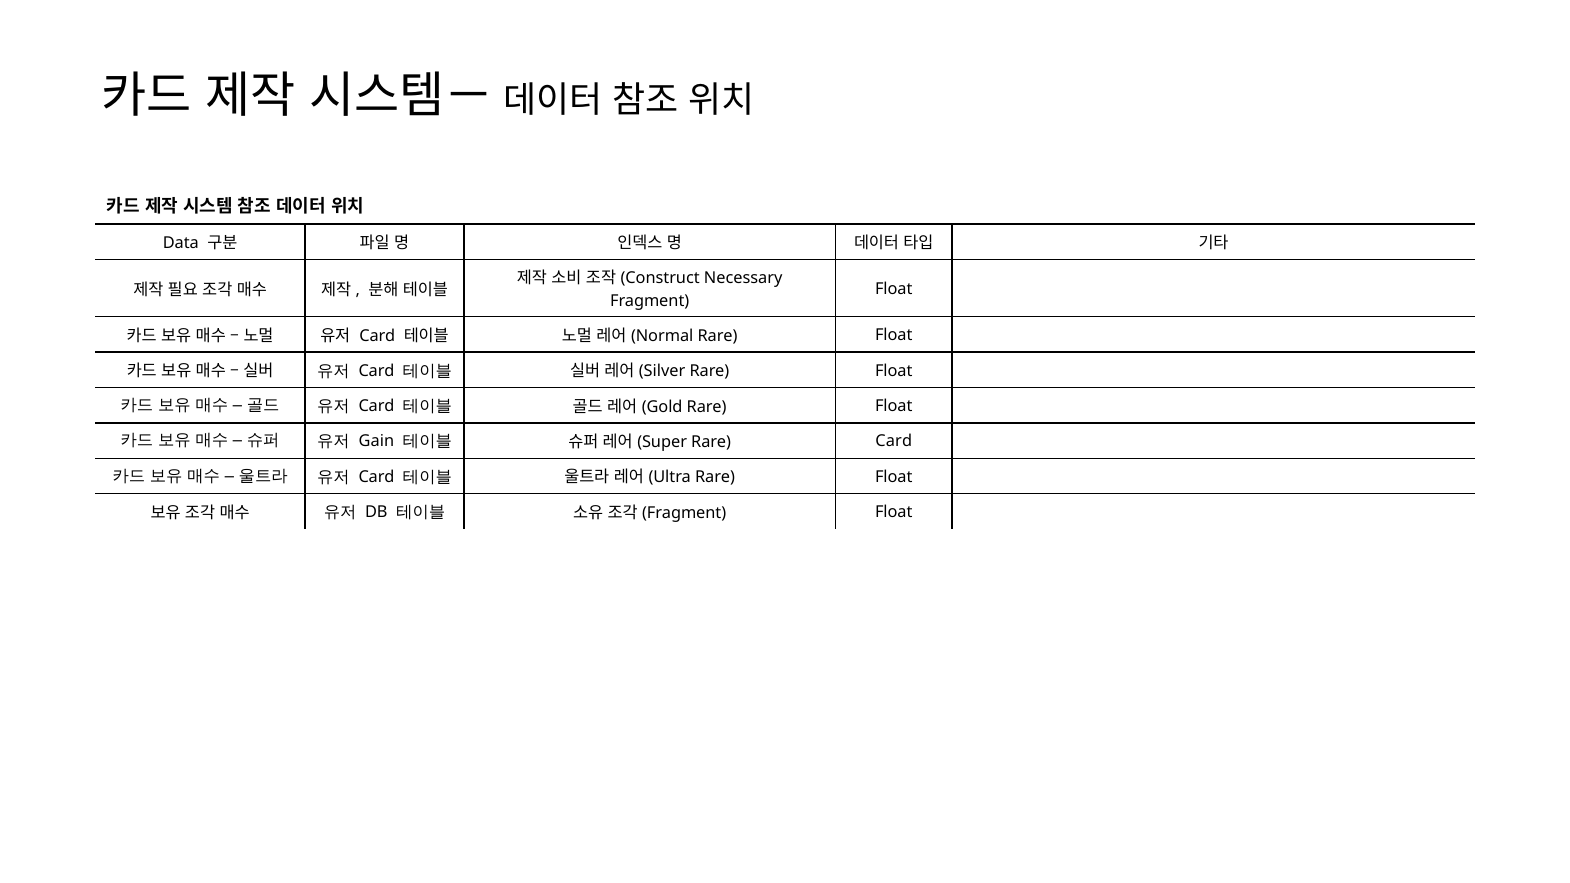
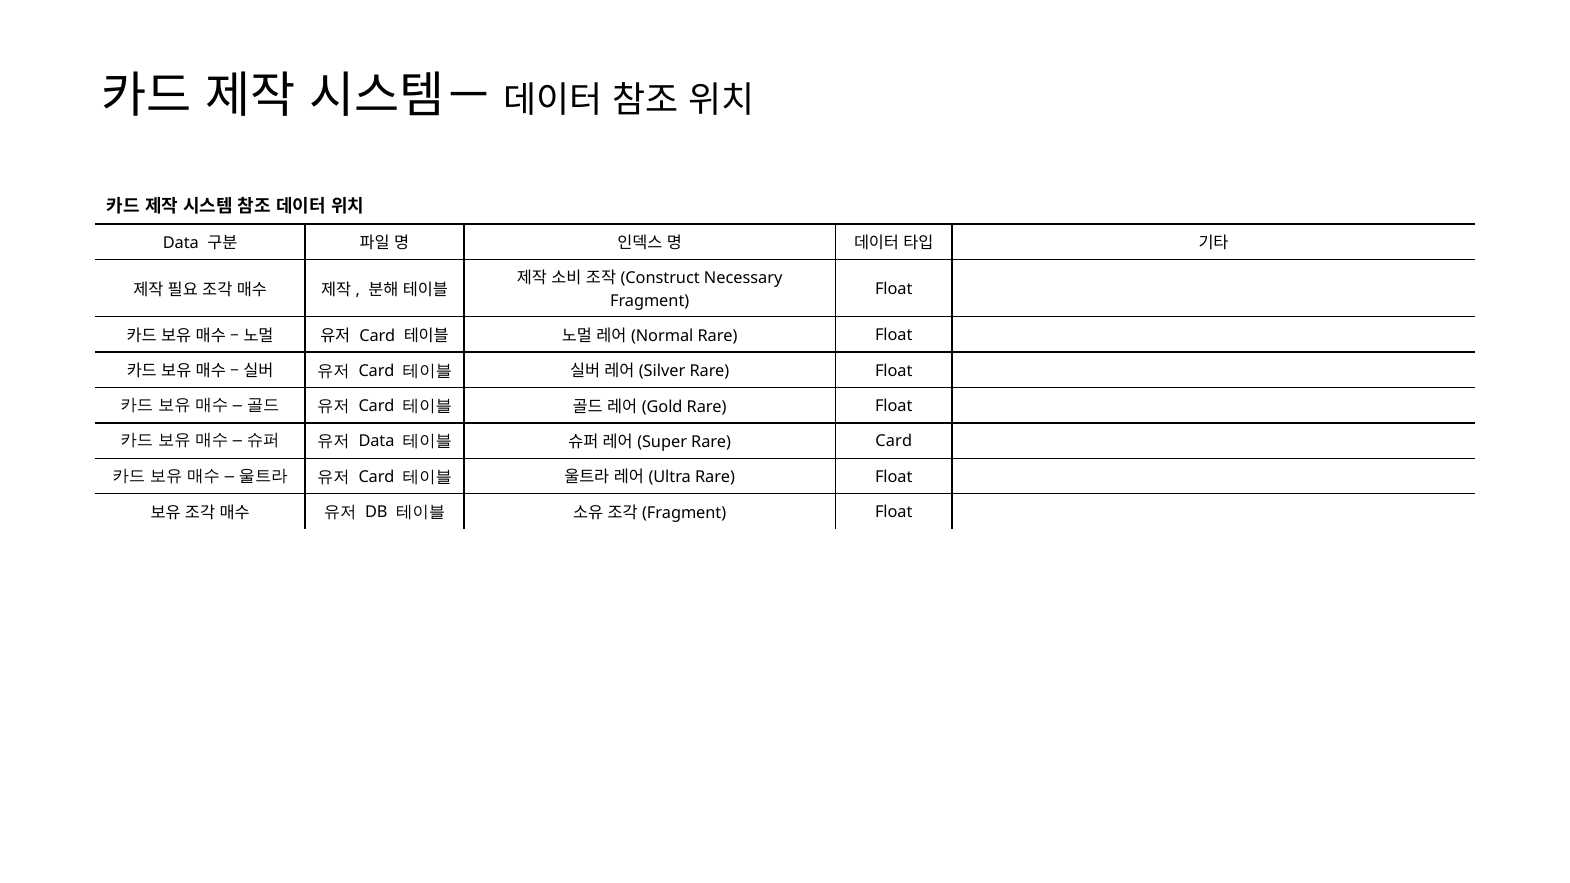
Gain: Gain -> Data (376, 441)
